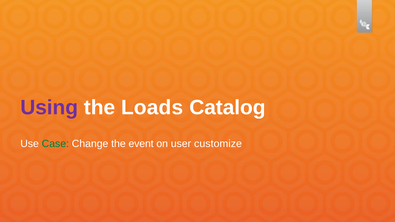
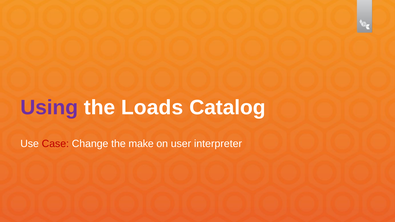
Case colour: green -> red (55, 144)
event: event -> make (141, 144)
customize: customize -> interpreter (218, 144)
